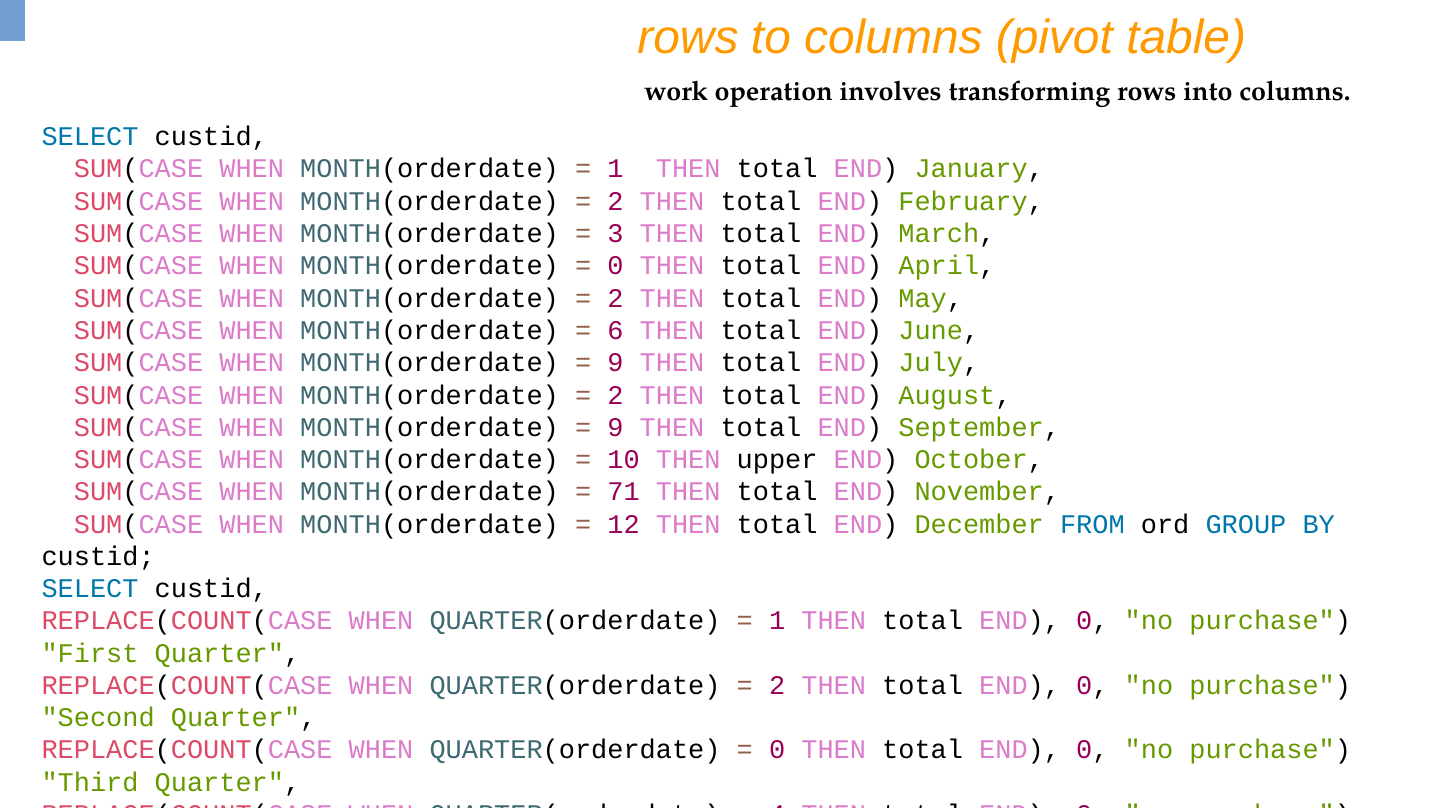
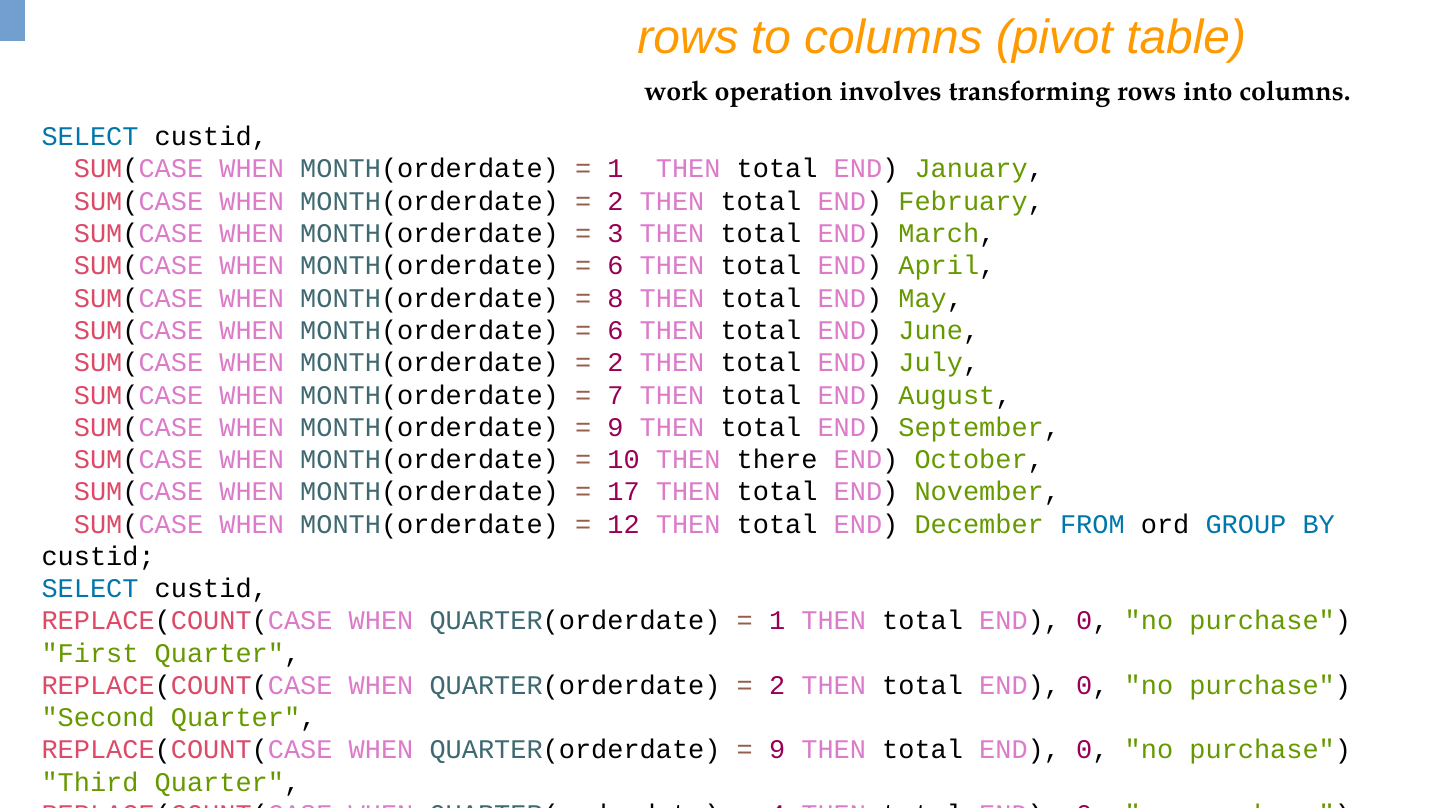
0: 0 -> 6 (615, 266)
2: 2 -> 8 (615, 298)
9: 9 -> 2 (615, 363)
2: 2 -> 7 (615, 395)
upper: upper -> there (777, 460)
71: 71 -> 17 (624, 492)
0: 0 -> 9 (777, 750)
